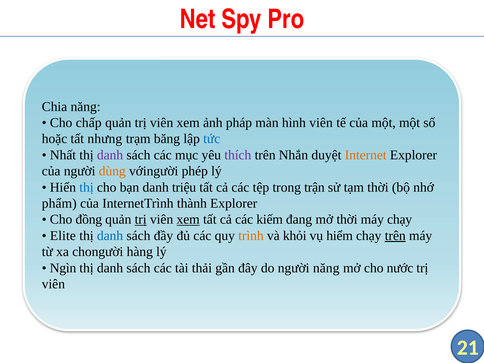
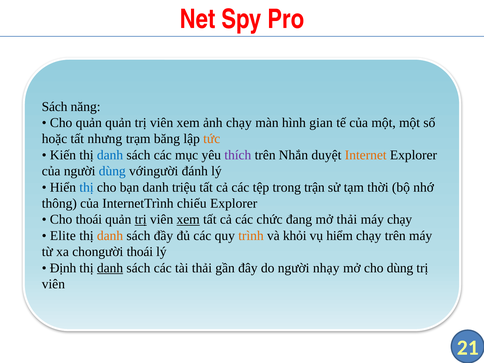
Chia: Chia -> Sách (55, 107)
Cho chấp: chấp -> quản (89, 123)
ảnh pháp: pháp -> chạy (239, 123)
hình viên: viên -> gian (321, 123)
tức colour: blue -> orange (212, 139)
Nhất: Nhất -> Kiến (63, 155)
danh colour: purple -> blue (110, 155)
dùng colour: orange -> blue (112, 171)
phép: phép -> đánh (195, 171)
phẩm: phẩm -> thông (59, 203)
thành: thành -> chiếu (192, 203)
Cho đồng: đồng -> thoái (89, 220)
kiếm: kiếm -> chức (270, 220)
mở thời: thời -> thải (347, 220)
danh colour: blue -> orange (110, 236)
trên underline: present -> none (395, 236)
chongười hàng: hàng -> thoái (140, 252)
Ngìn: Ngìn -> Định (63, 268)
danh underline: none -> present (110, 268)
người năng: năng -> nhạy (326, 268)
cho nước: nước -> dùng (400, 268)
